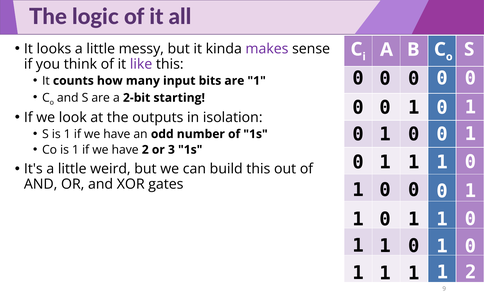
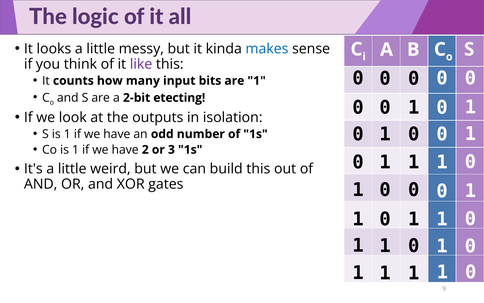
makes colour: purple -> blue (267, 49)
starting: starting -> etecting (179, 98)
2: 2 -> 0 (471, 272)
